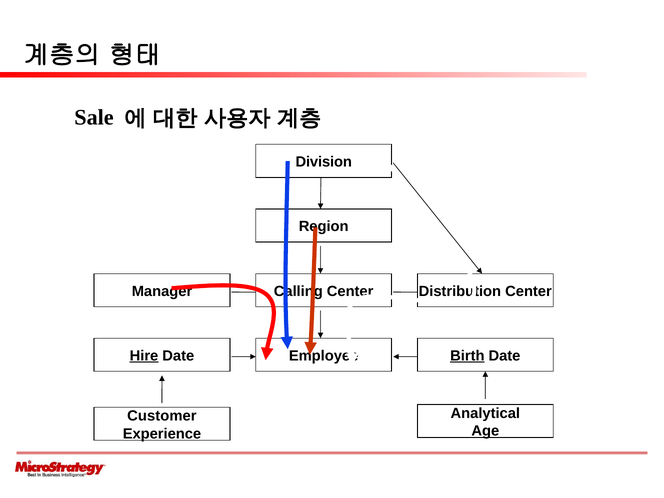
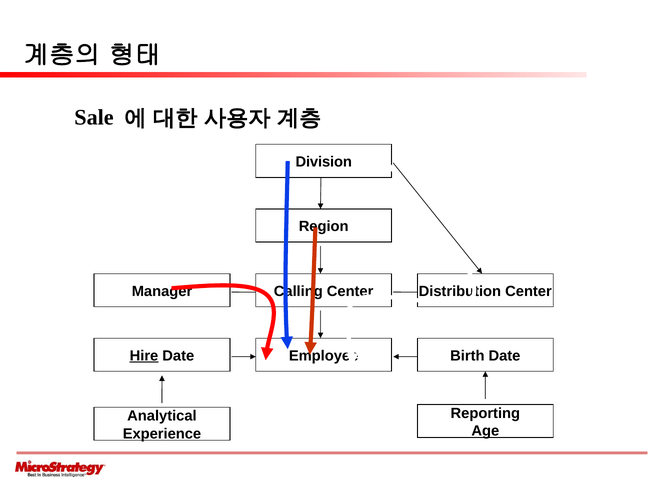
Birth underline: present -> none (467, 356)
Analytical: Analytical -> Reporting (485, 413)
Customer: Customer -> Analytical (162, 416)
